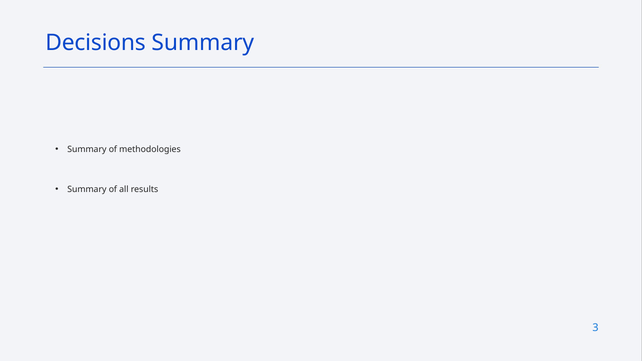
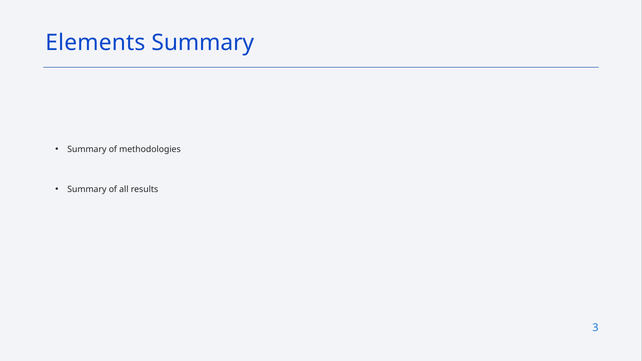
Decisions: Decisions -> Elements (95, 43)
